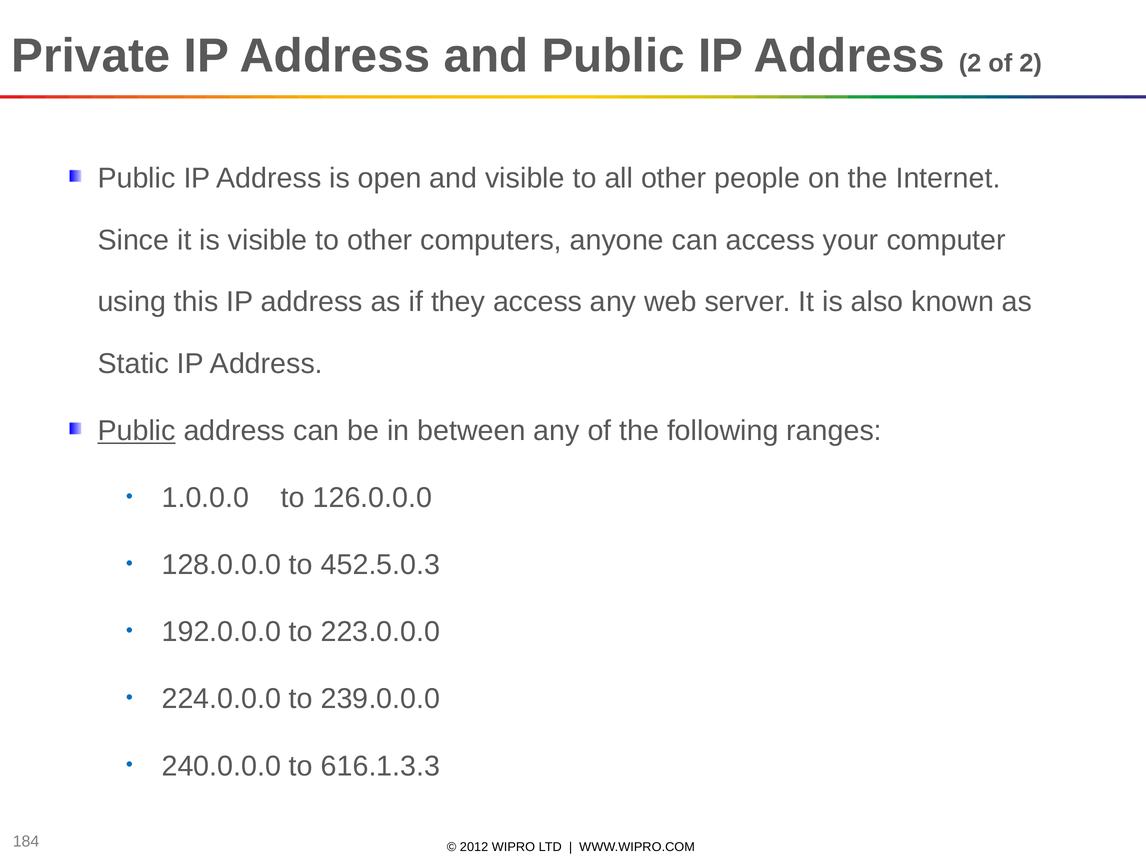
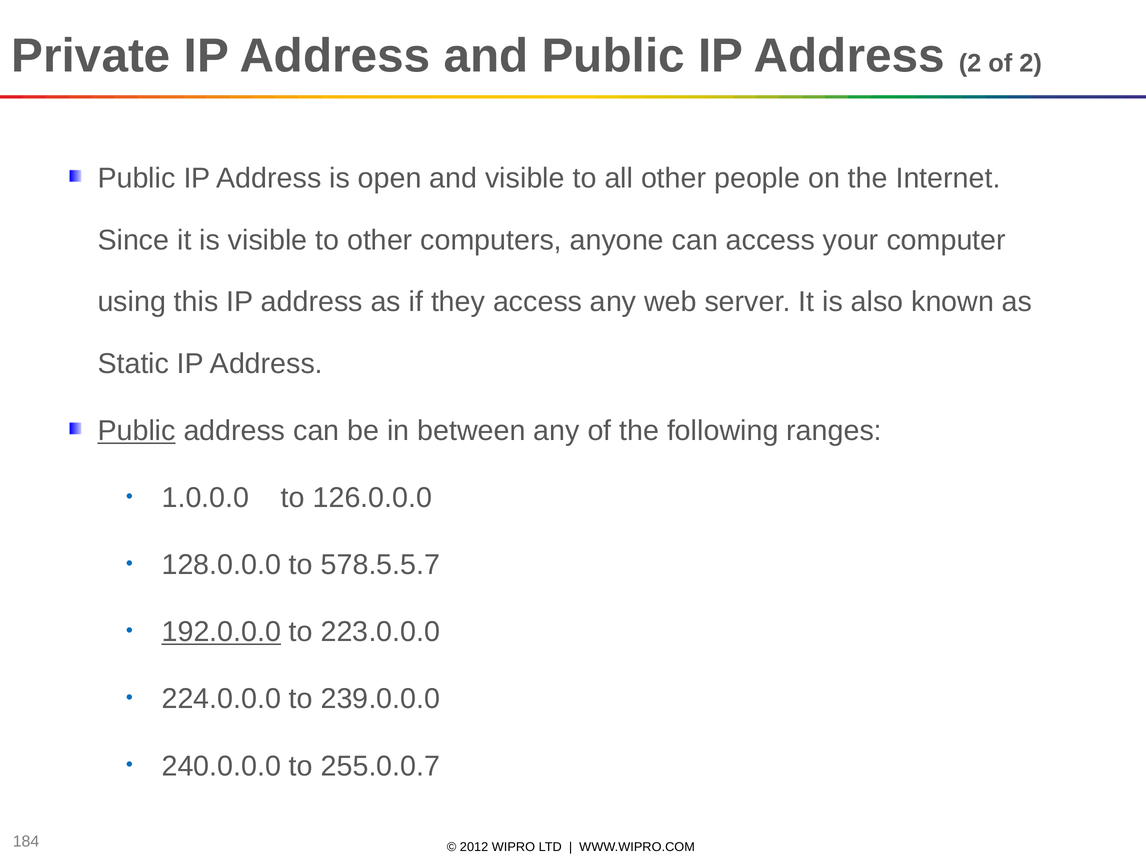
452.5.0.3: 452.5.0.3 -> 578.5.5.7 (380, 565)
192.0.0.0 underline: none -> present (221, 632)
616.1.3.3: 616.1.3.3 -> 255.0.0.7 (380, 766)
